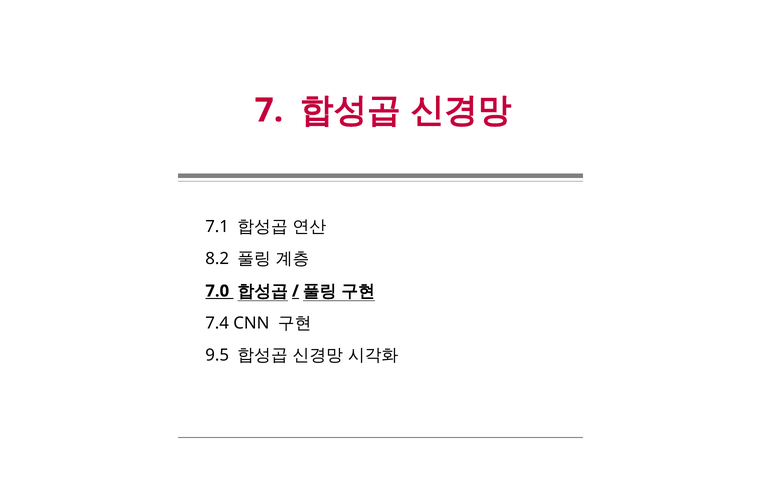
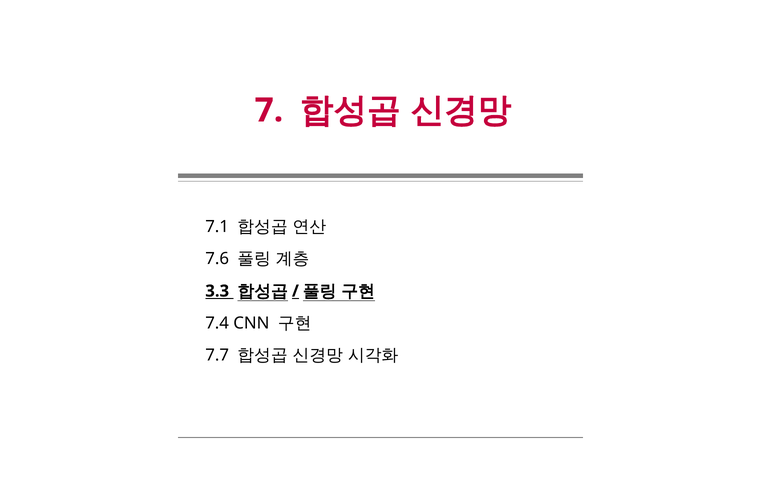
8.2: 8.2 -> 7.6 (217, 259)
7.0: 7.0 -> 3.3 (217, 291)
9.5: 9.5 -> 7.7 (217, 355)
